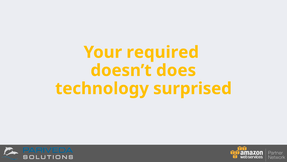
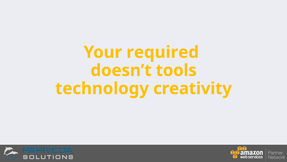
does: does -> tools (176, 70)
surprised: surprised -> creativity (193, 88)
